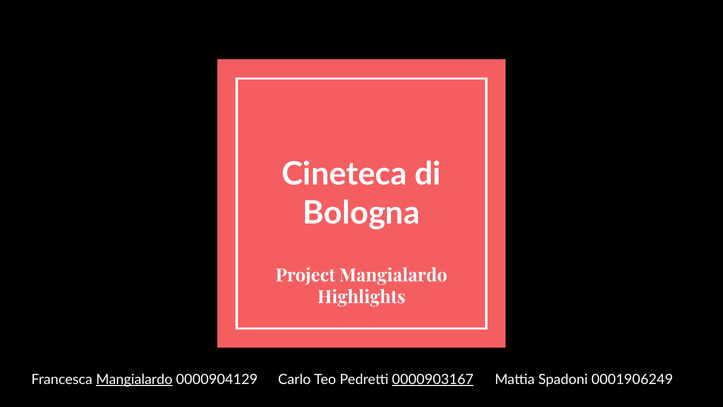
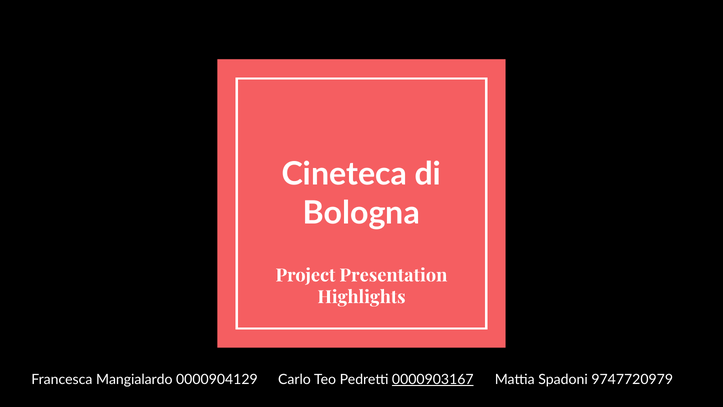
Project Mangialardo: Mangialardo -> Presentation (393, 275)
Mangialardo underline: present -> none (134, 379)
0001906249: 0001906249 -> 9747720979 (632, 379)
